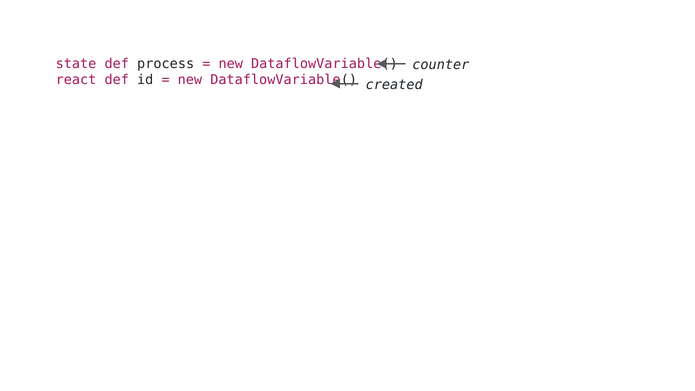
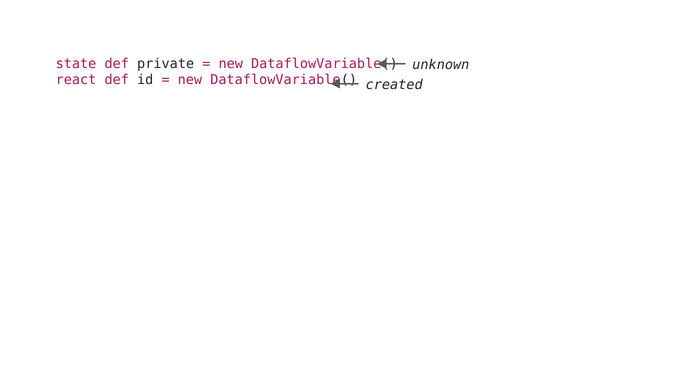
process: process -> private (166, 64)
counter: counter -> unknown (441, 65)
